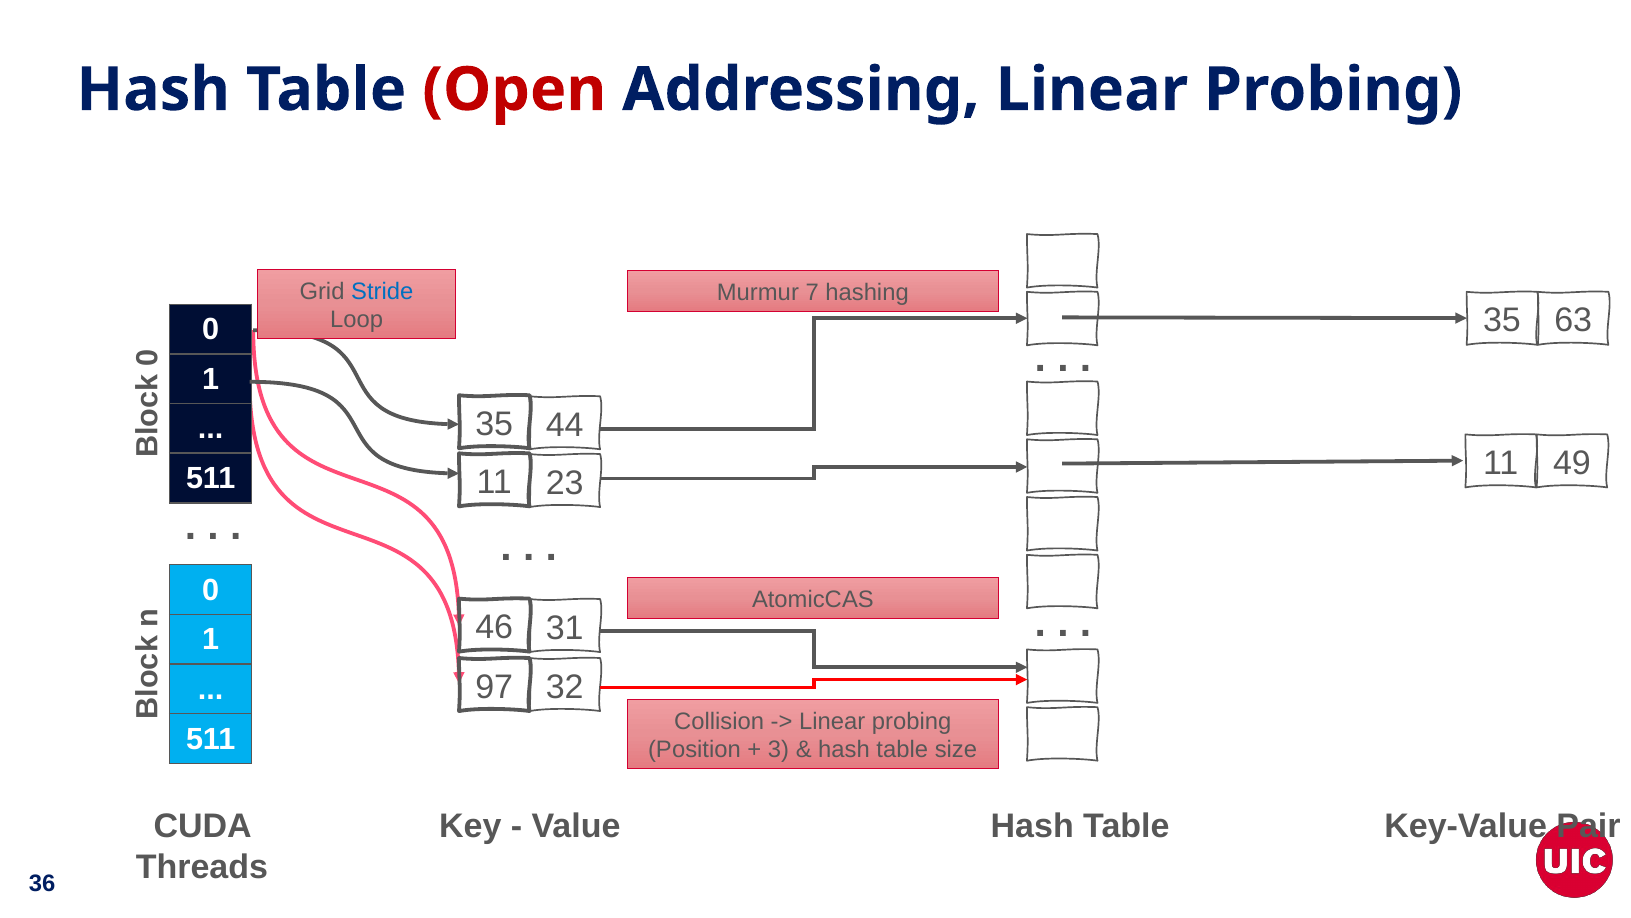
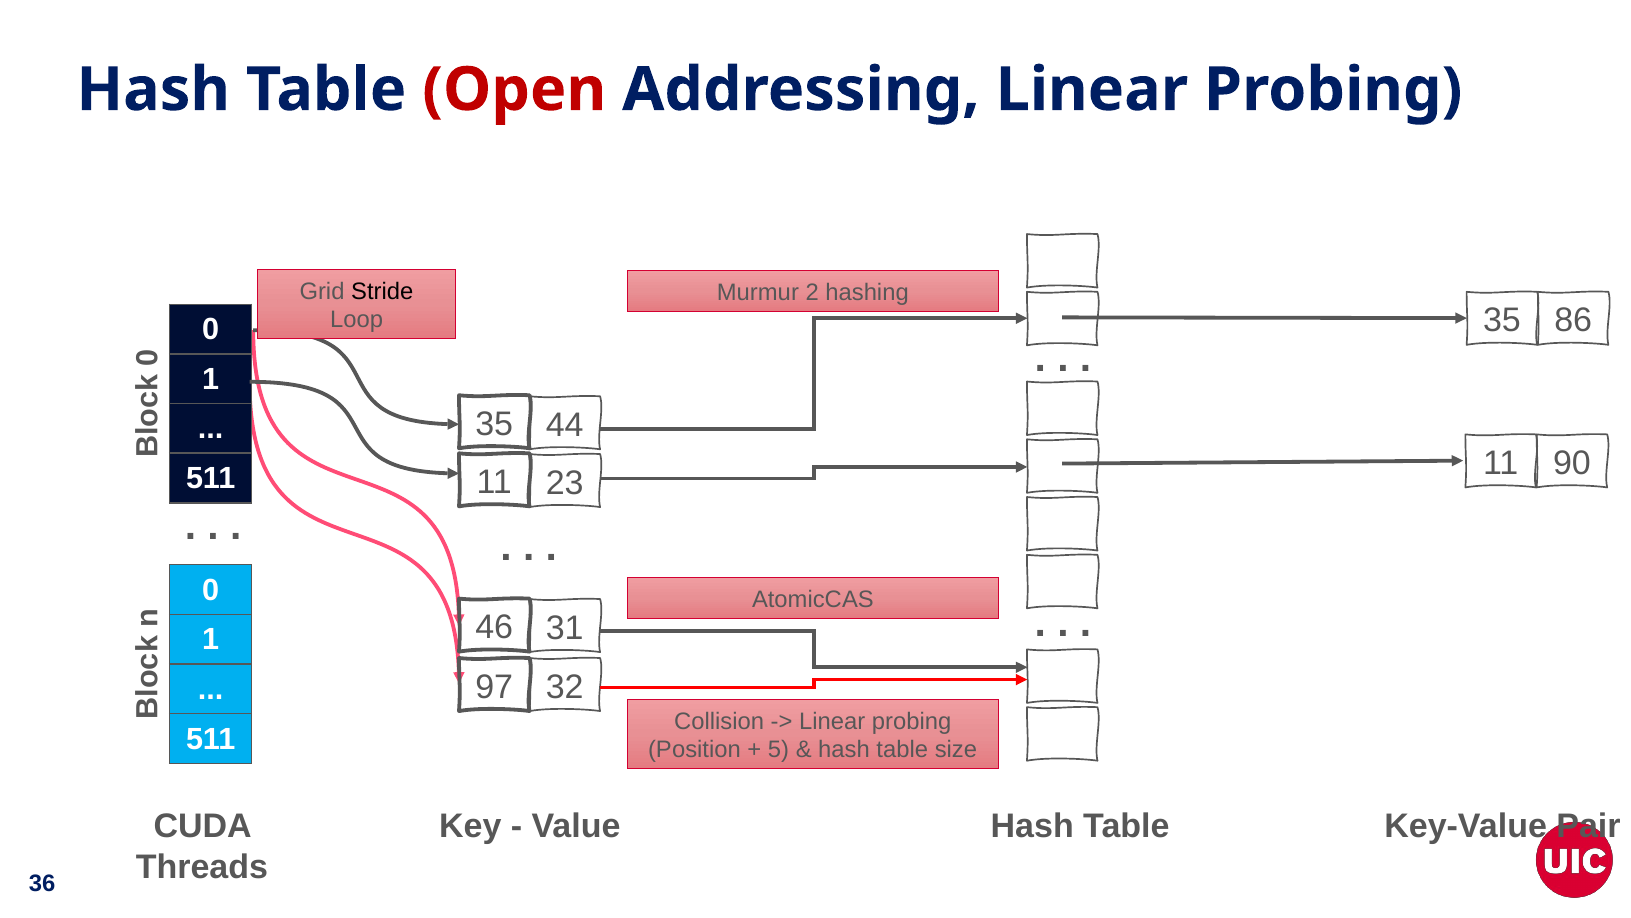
Stride colour: blue -> black (382, 291)
7: 7 -> 2 (812, 292)
63: 63 -> 86 (1573, 320)
49: 49 -> 90 (1572, 463)
3: 3 -> 5 (778, 749)
